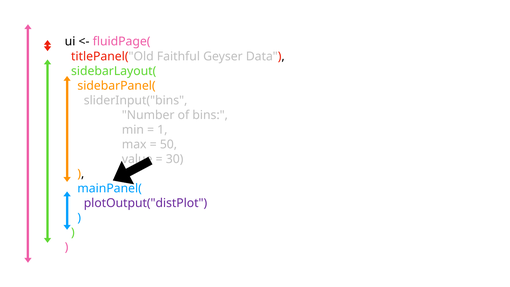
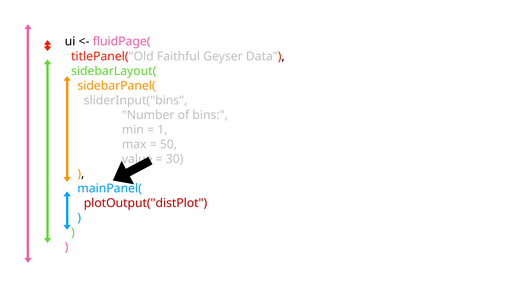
plotOutput("distPlot colour: purple -> red (145, 203)
